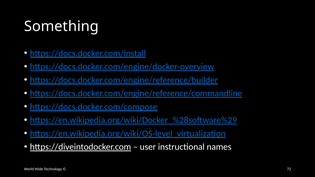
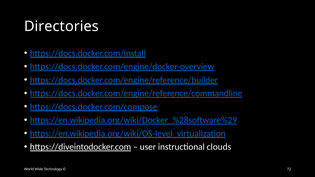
Something: Something -> Directories (61, 26)
names: names -> clouds (219, 147)
